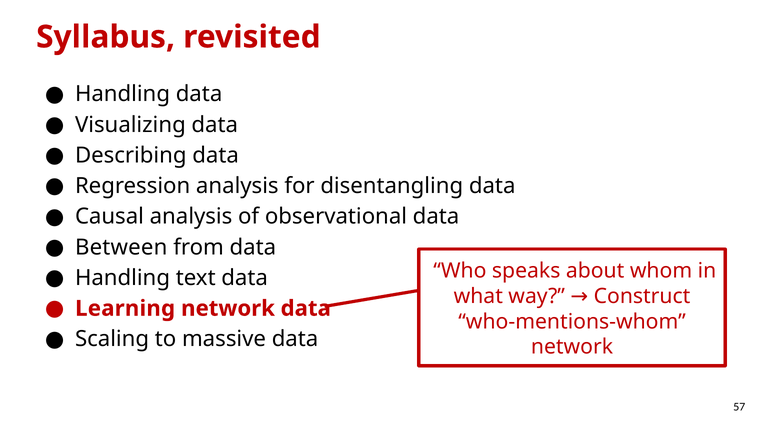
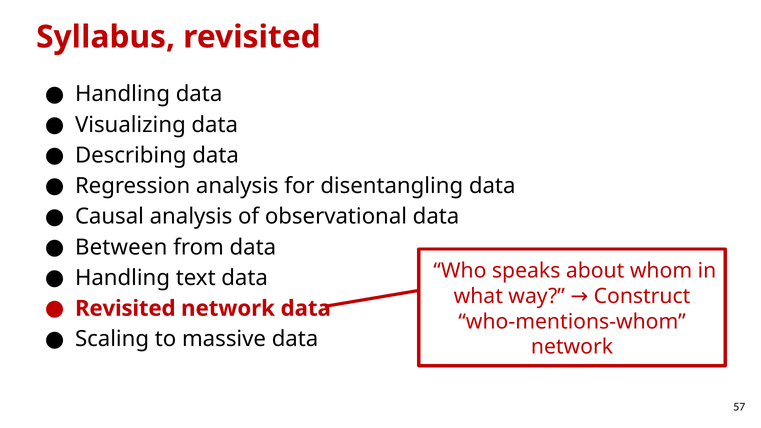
Learning: Learning -> Revisited (125, 308)
